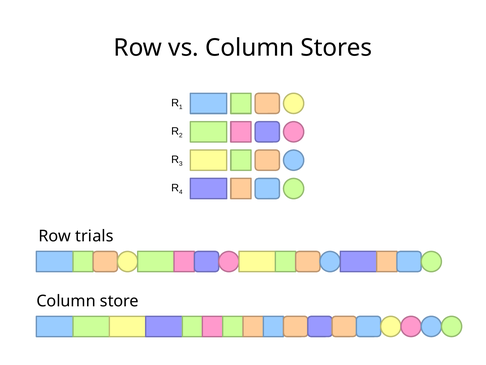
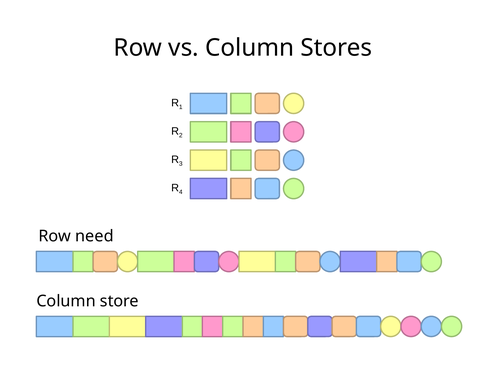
trials: trials -> need (94, 236)
